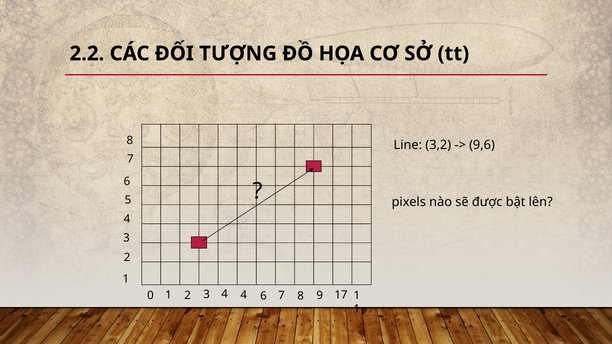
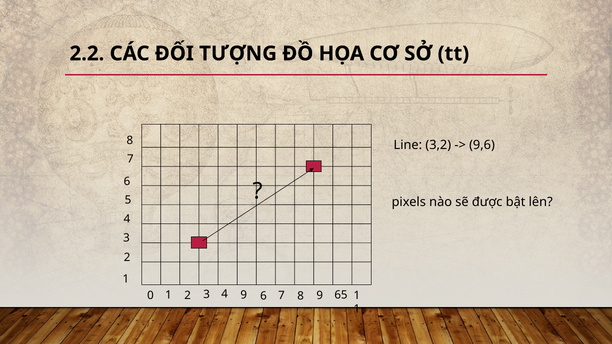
4 4: 4 -> 9 (244, 295)
17: 17 -> 65 (341, 295)
